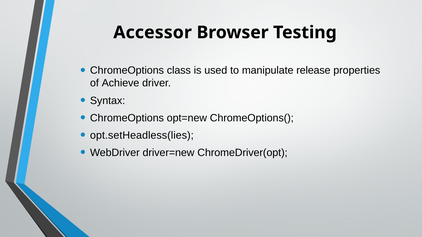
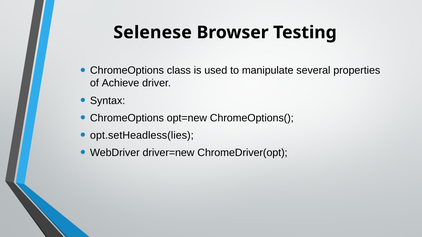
Accessor: Accessor -> Selenese (153, 32)
release: release -> several (313, 71)
